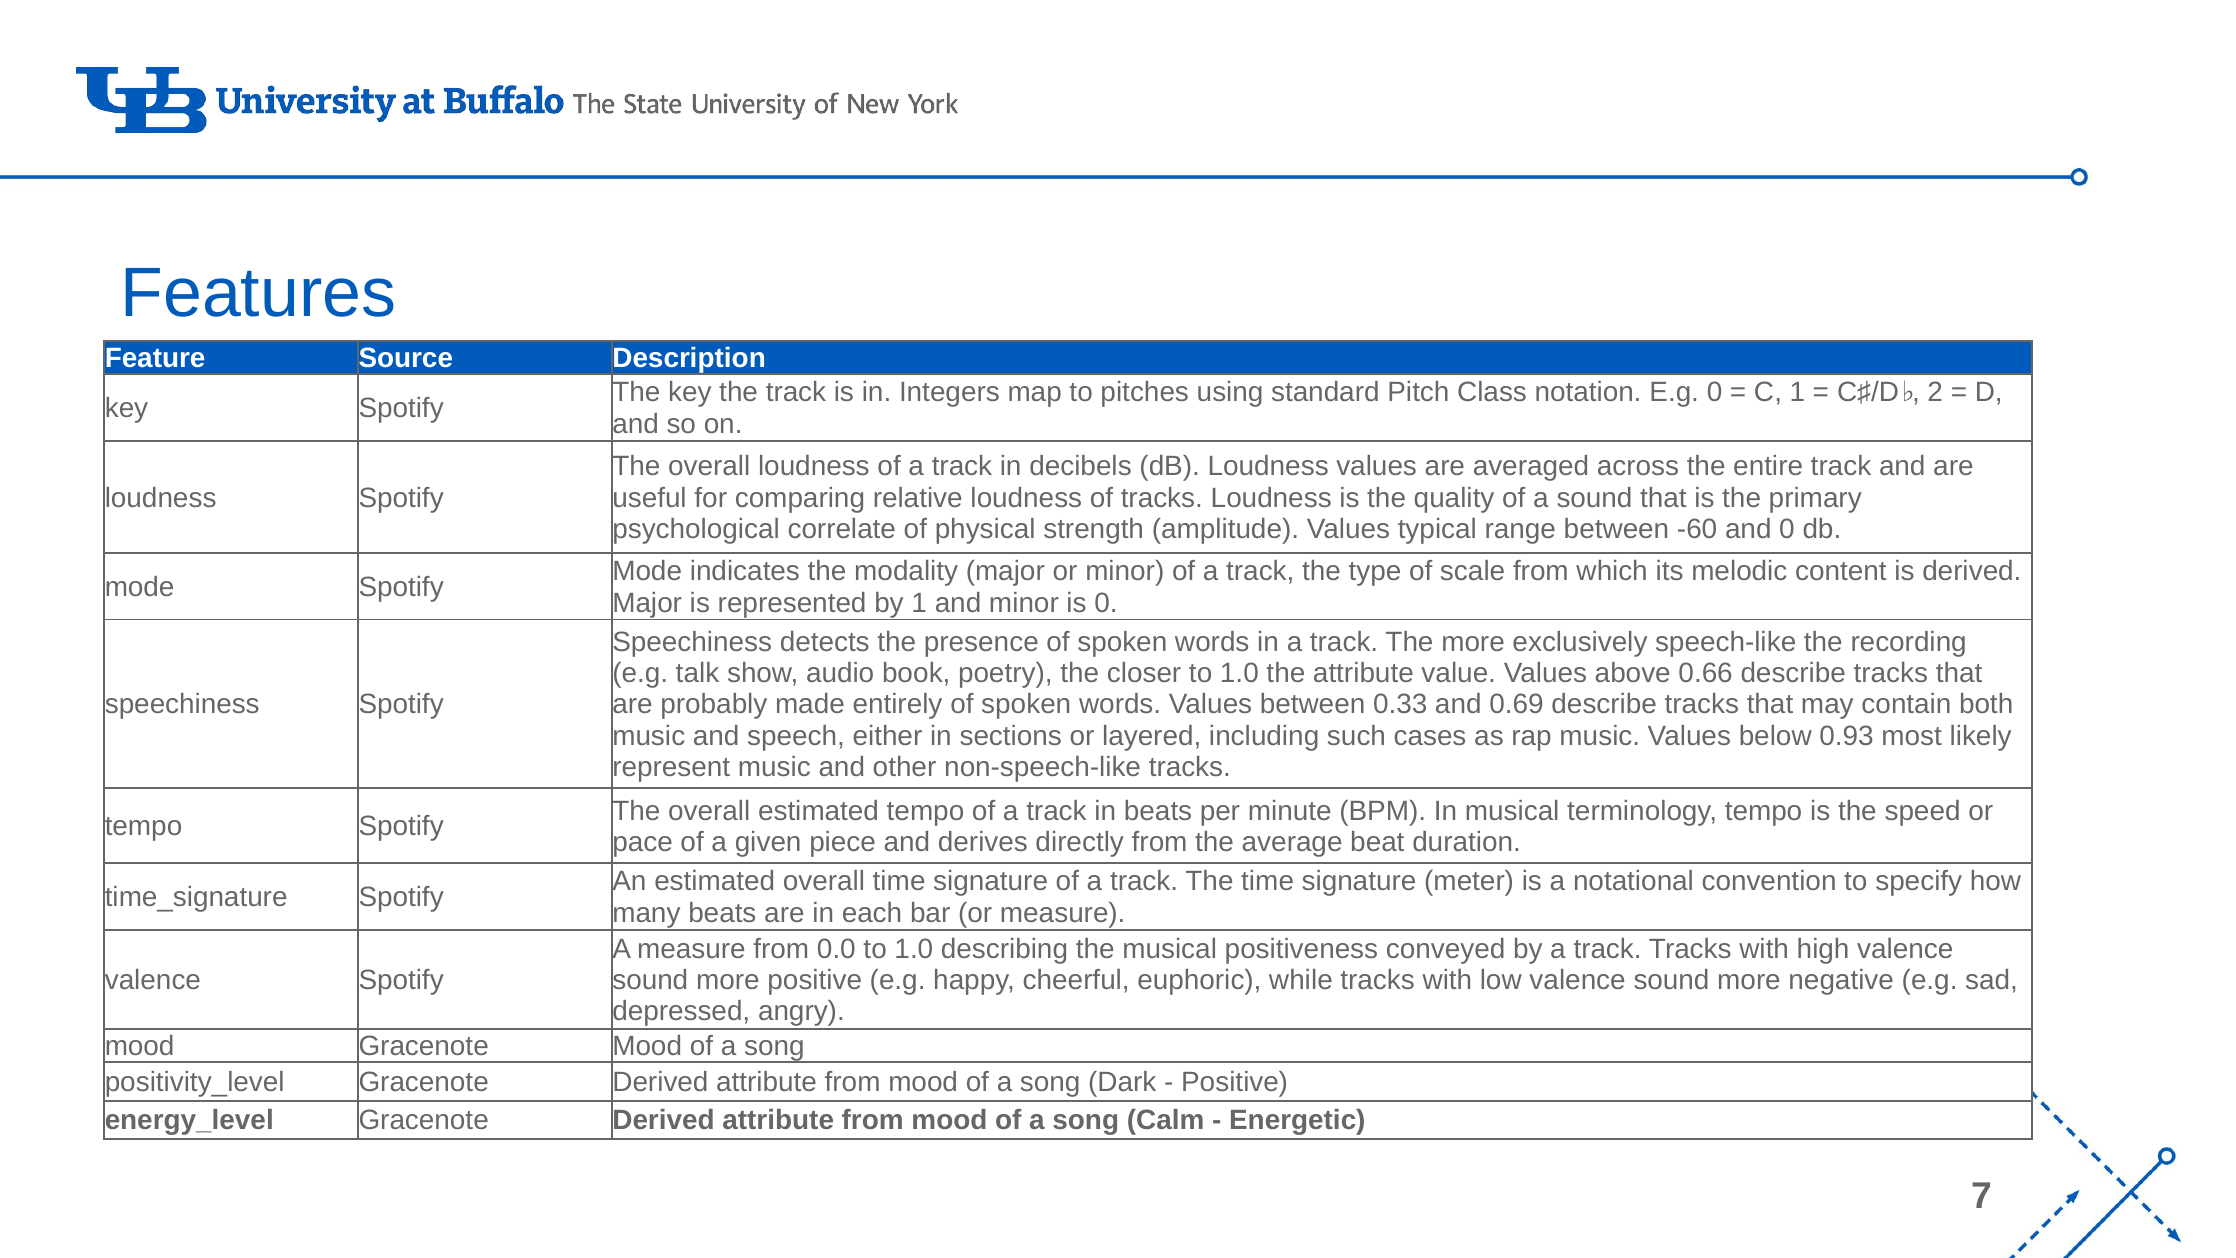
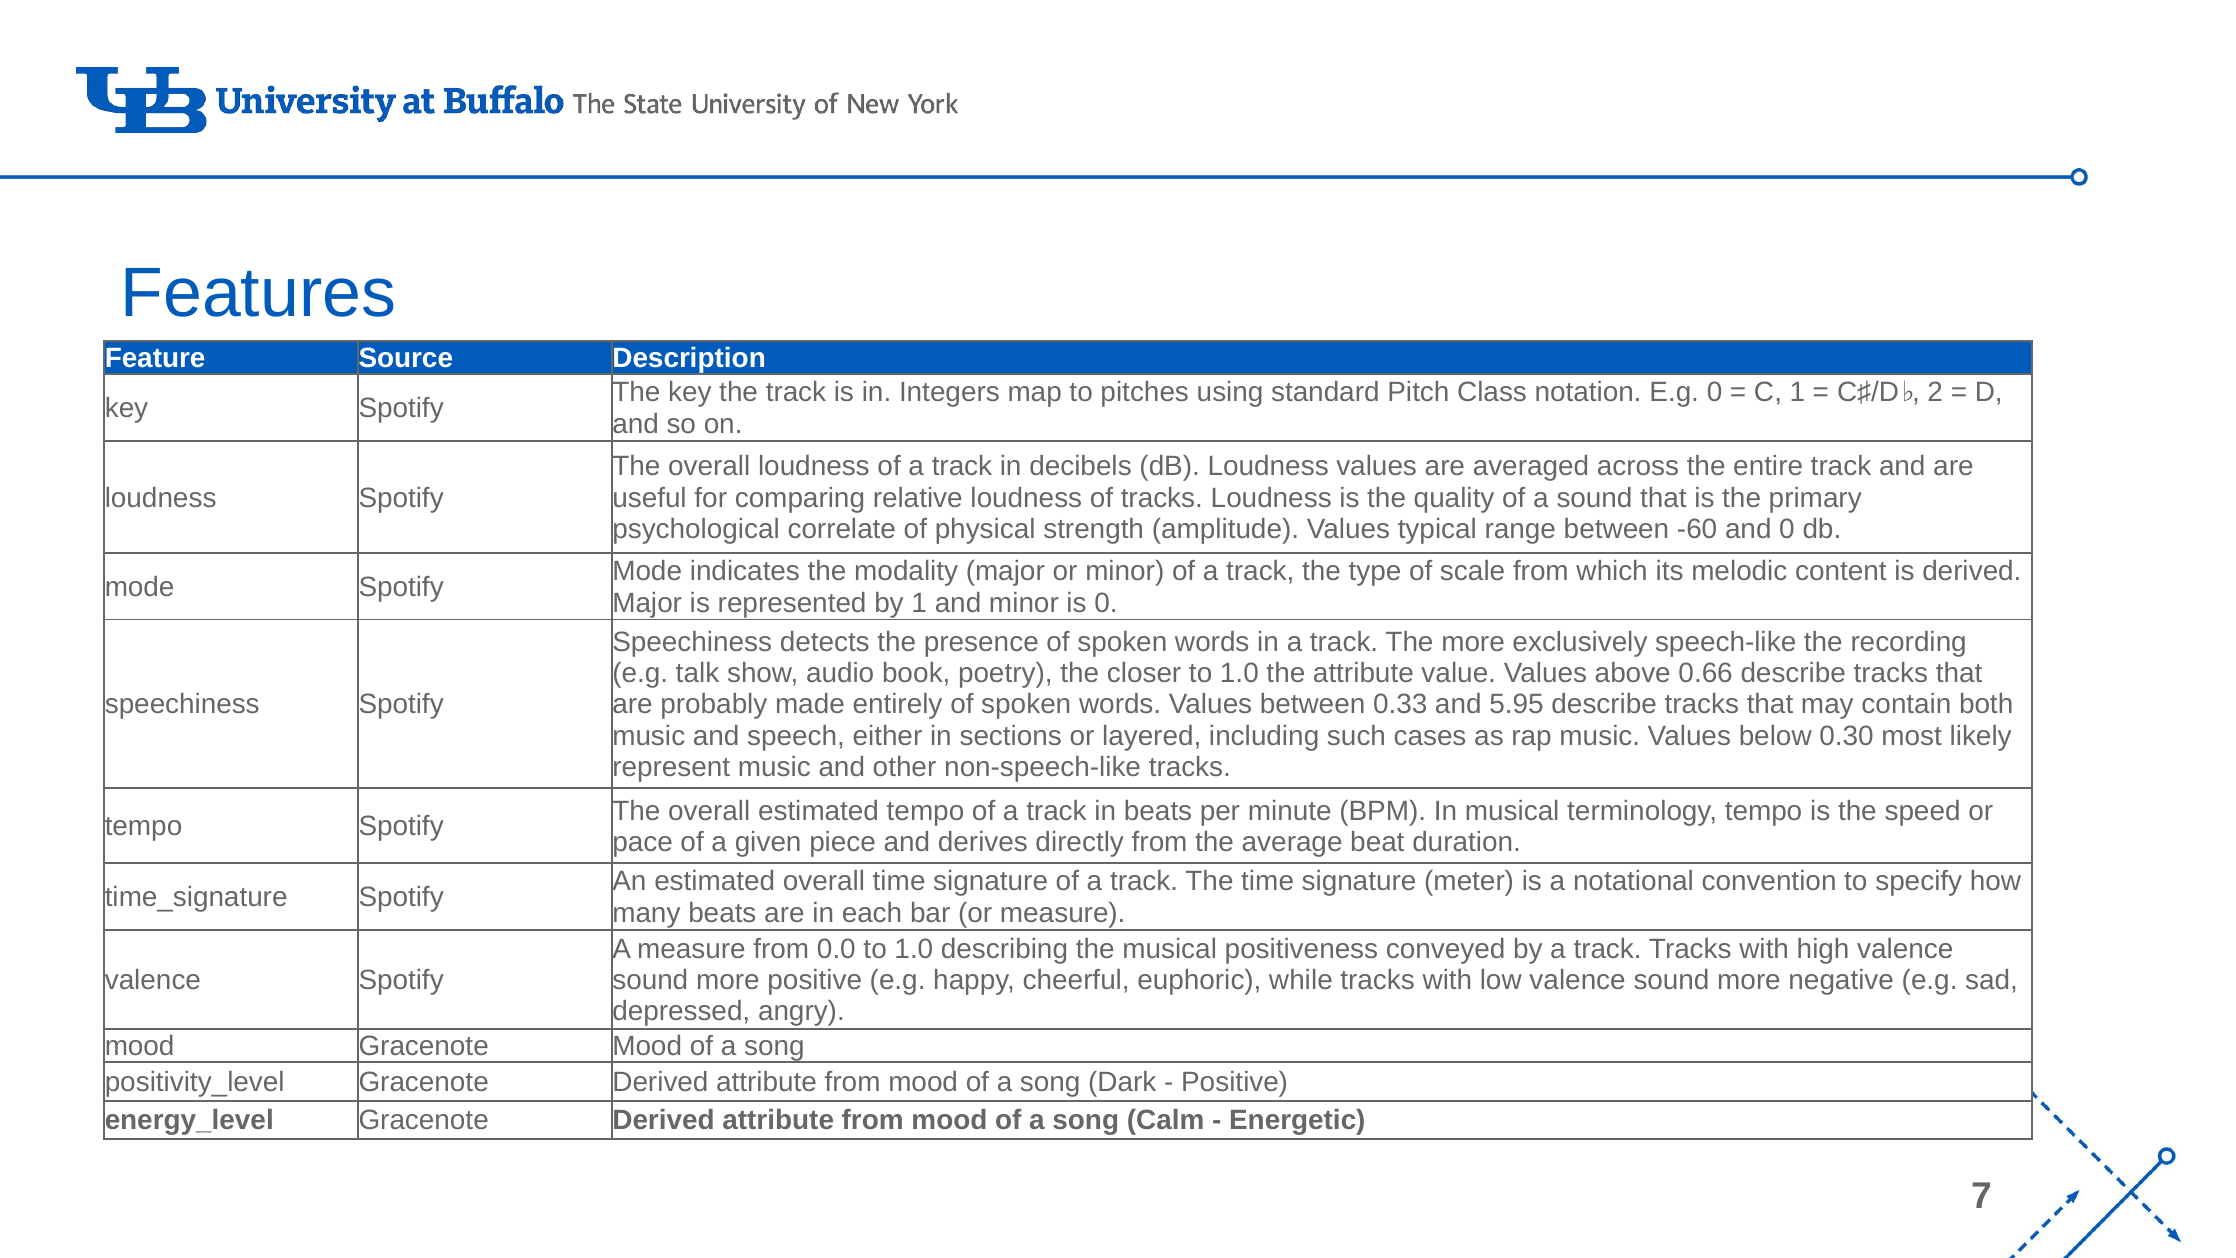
0.69: 0.69 -> 5.95 (1517, 704)
0.93: 0.93 -> 0.30 (1847, 736)
